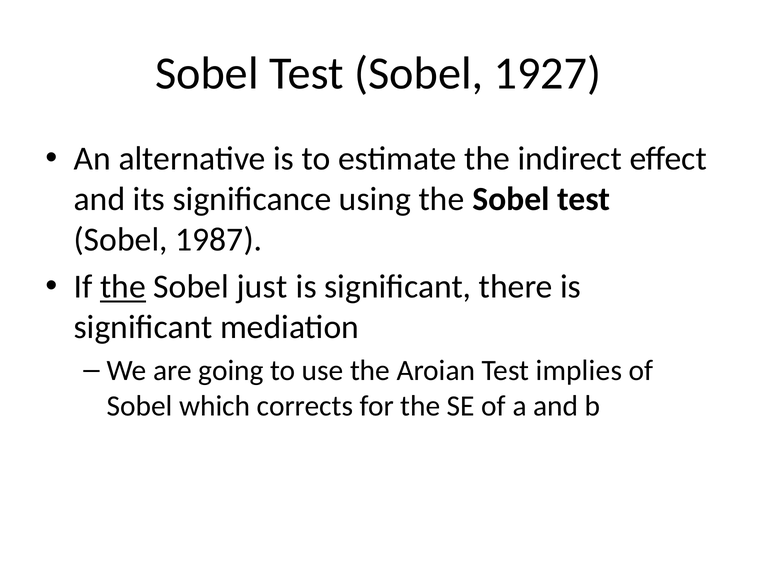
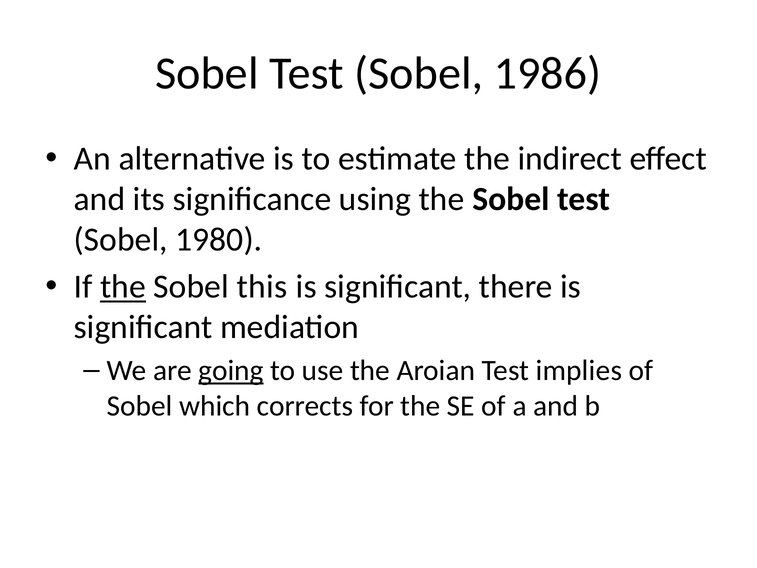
1927: 1927 -> 1986 (547, 73)
1987: 1987 -> 1980 (219, 240)
just: just -> this (262, 287)
going underline: none -> present (231, 371)
